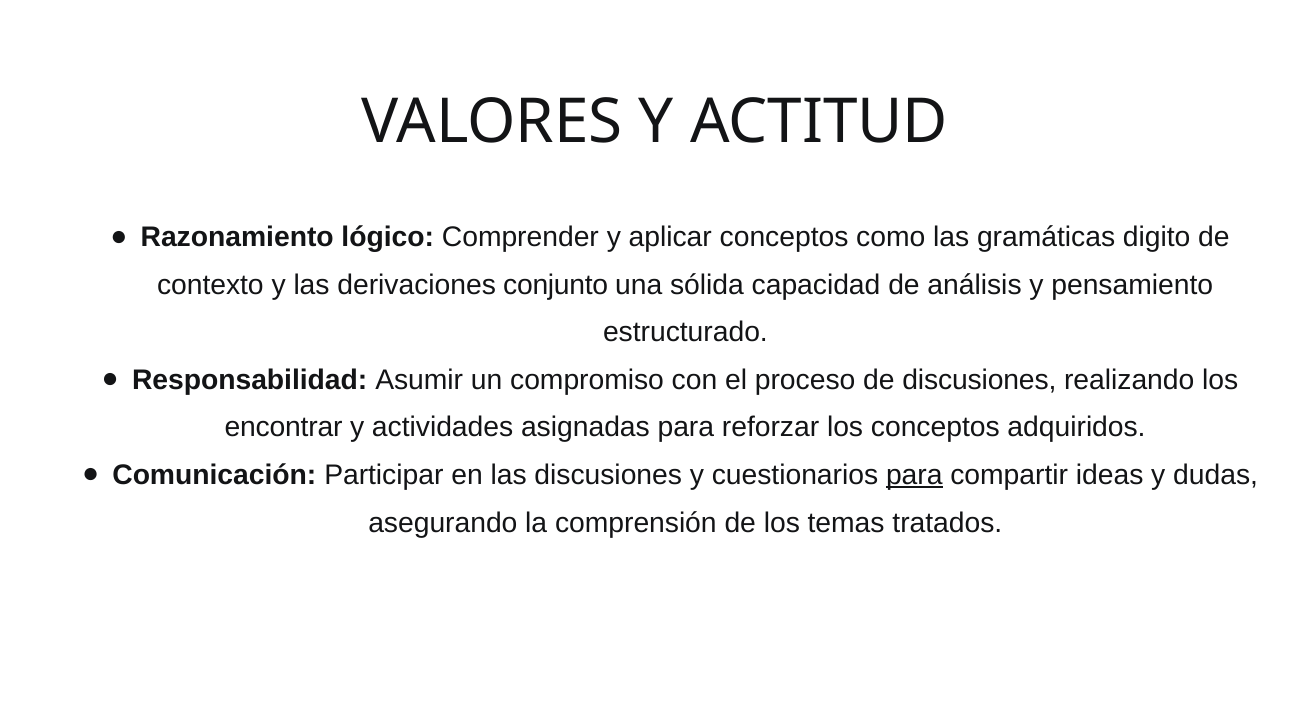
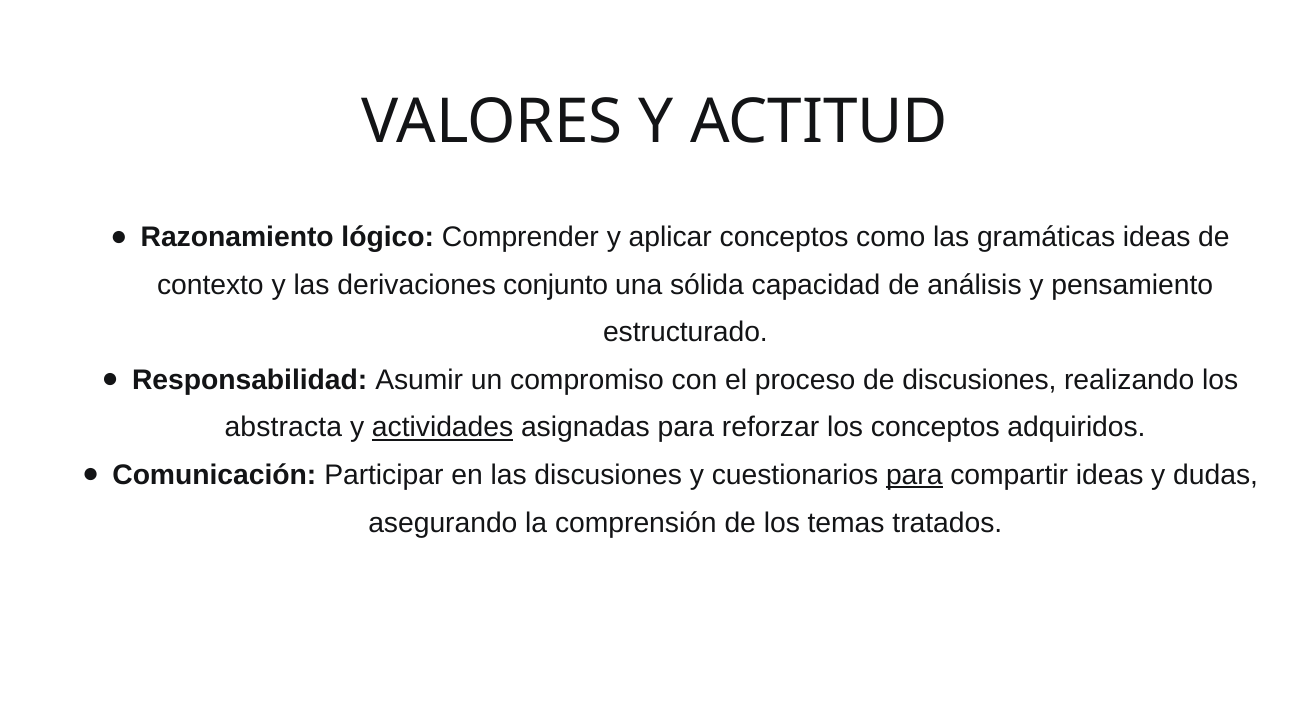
gramáticas digito: digito -> ideas (1157, 237)
encontrar: encontrar -> abstracta (283, 428)
actividades underline: none -> present (443, 428)
